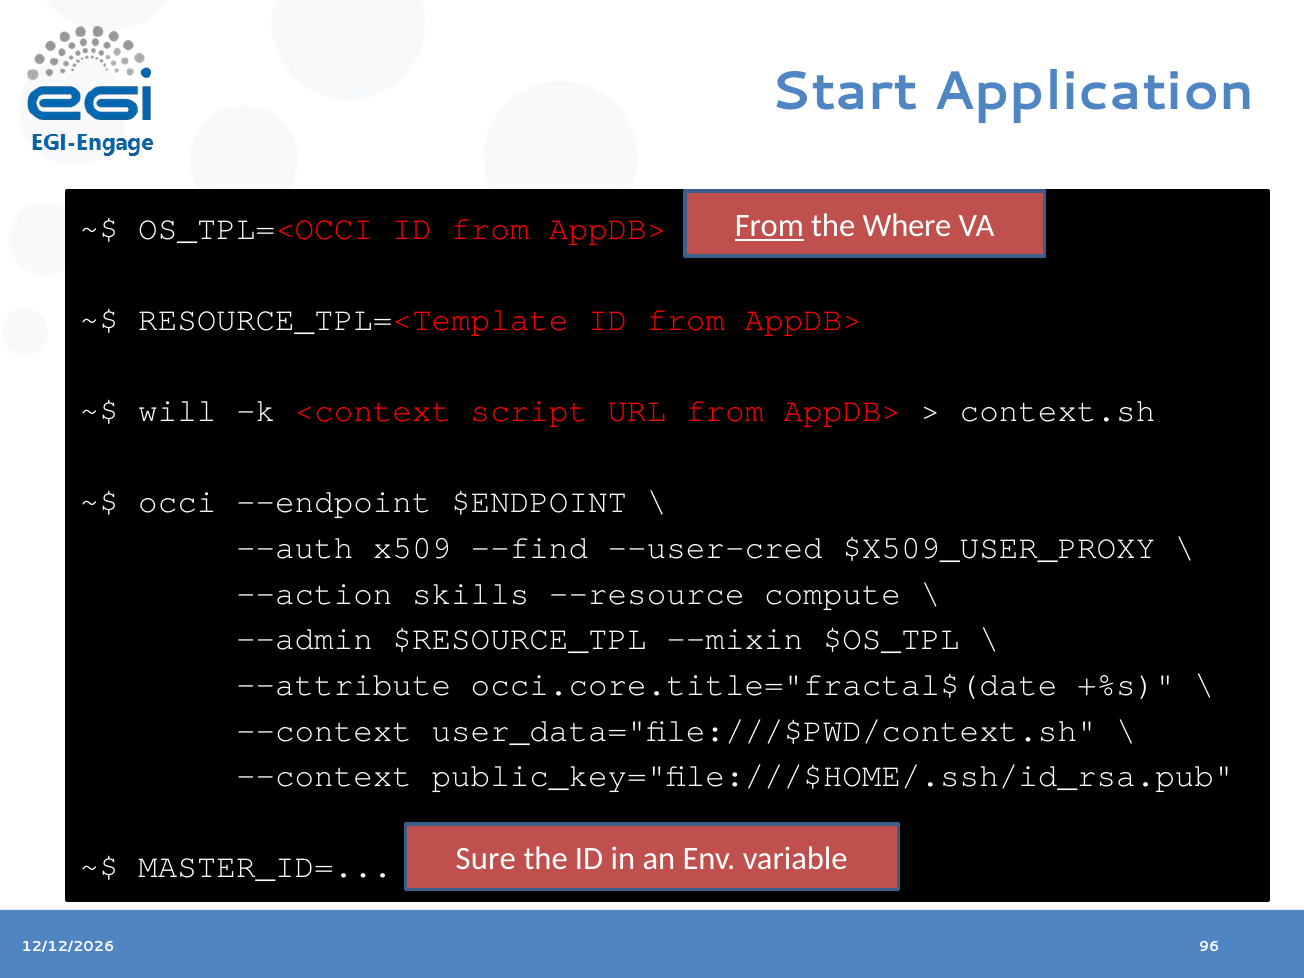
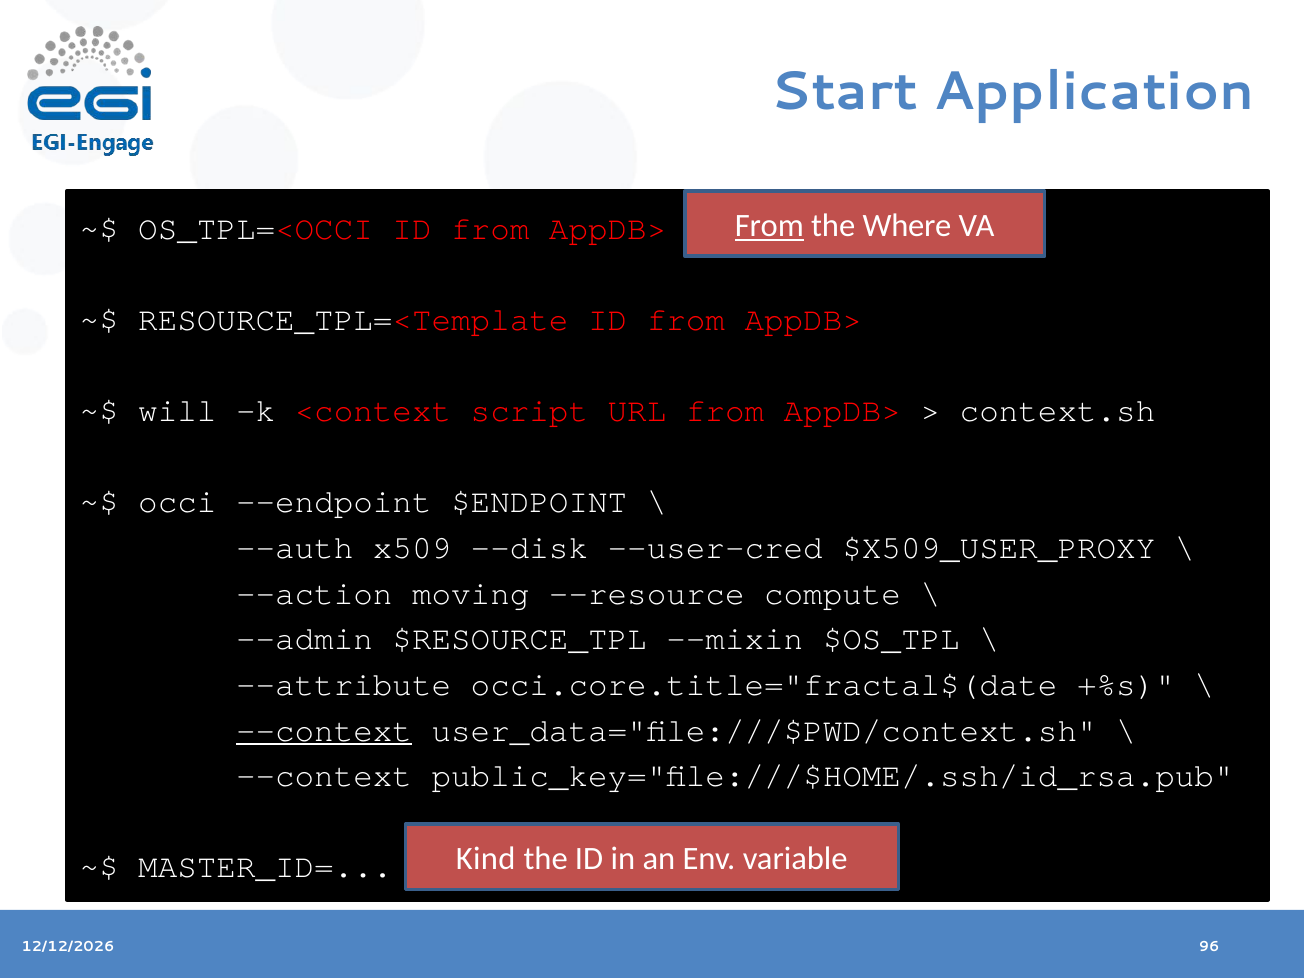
--find: --find -> --disk (529, 548)
skills: skills -> moving (471, 593)
--context underline: none -> present (324, 730)
Sure: Sure -> Kind (486, 859)
